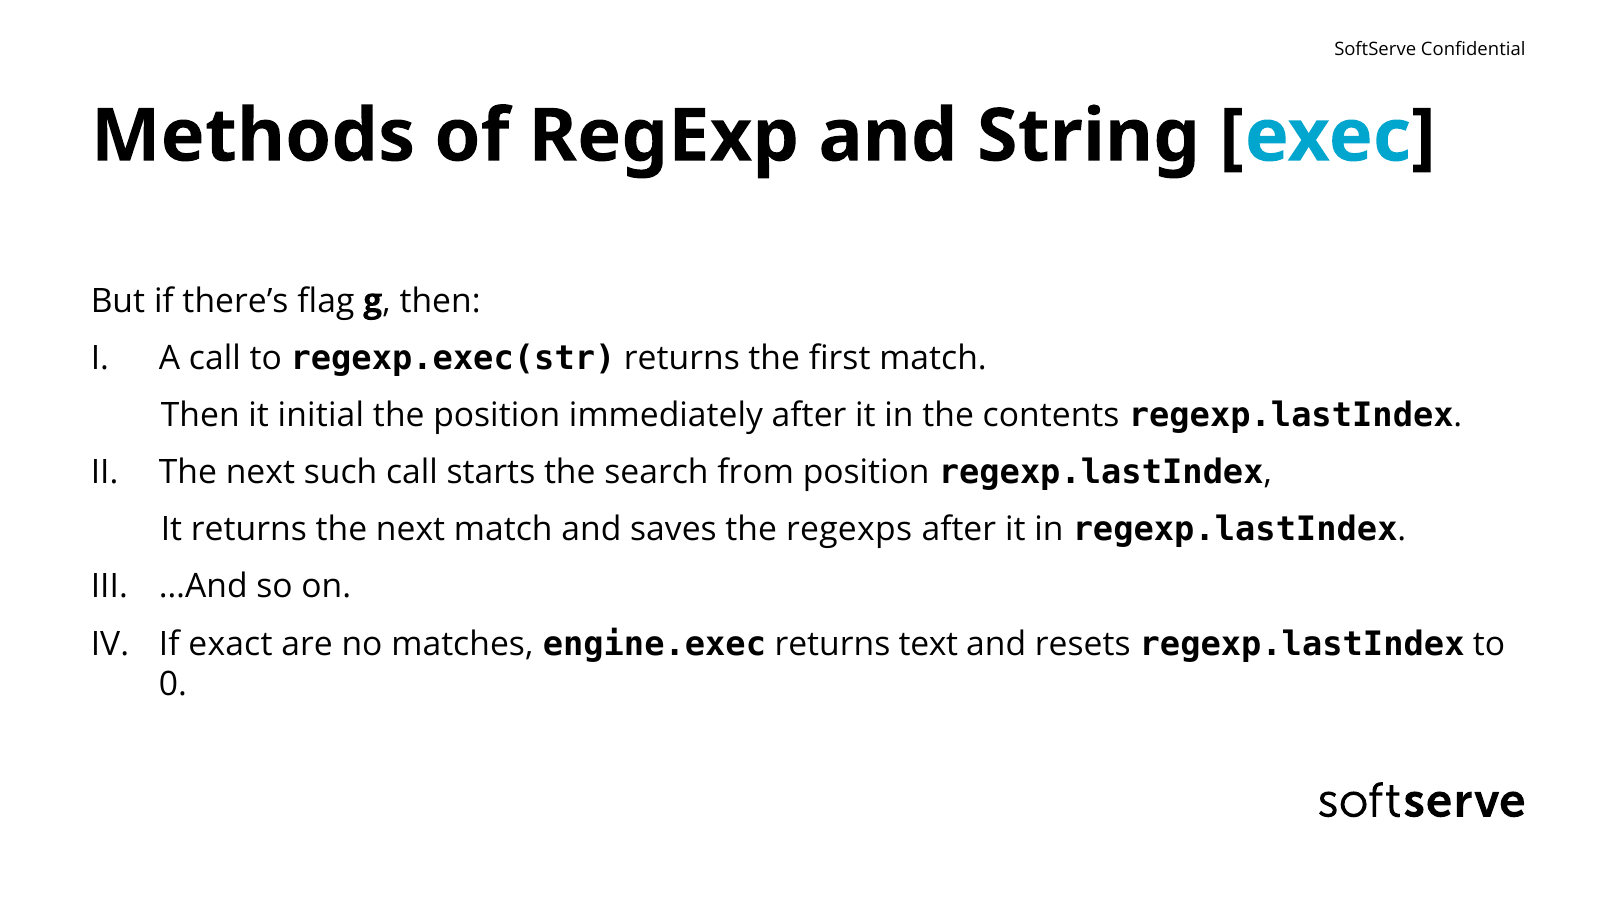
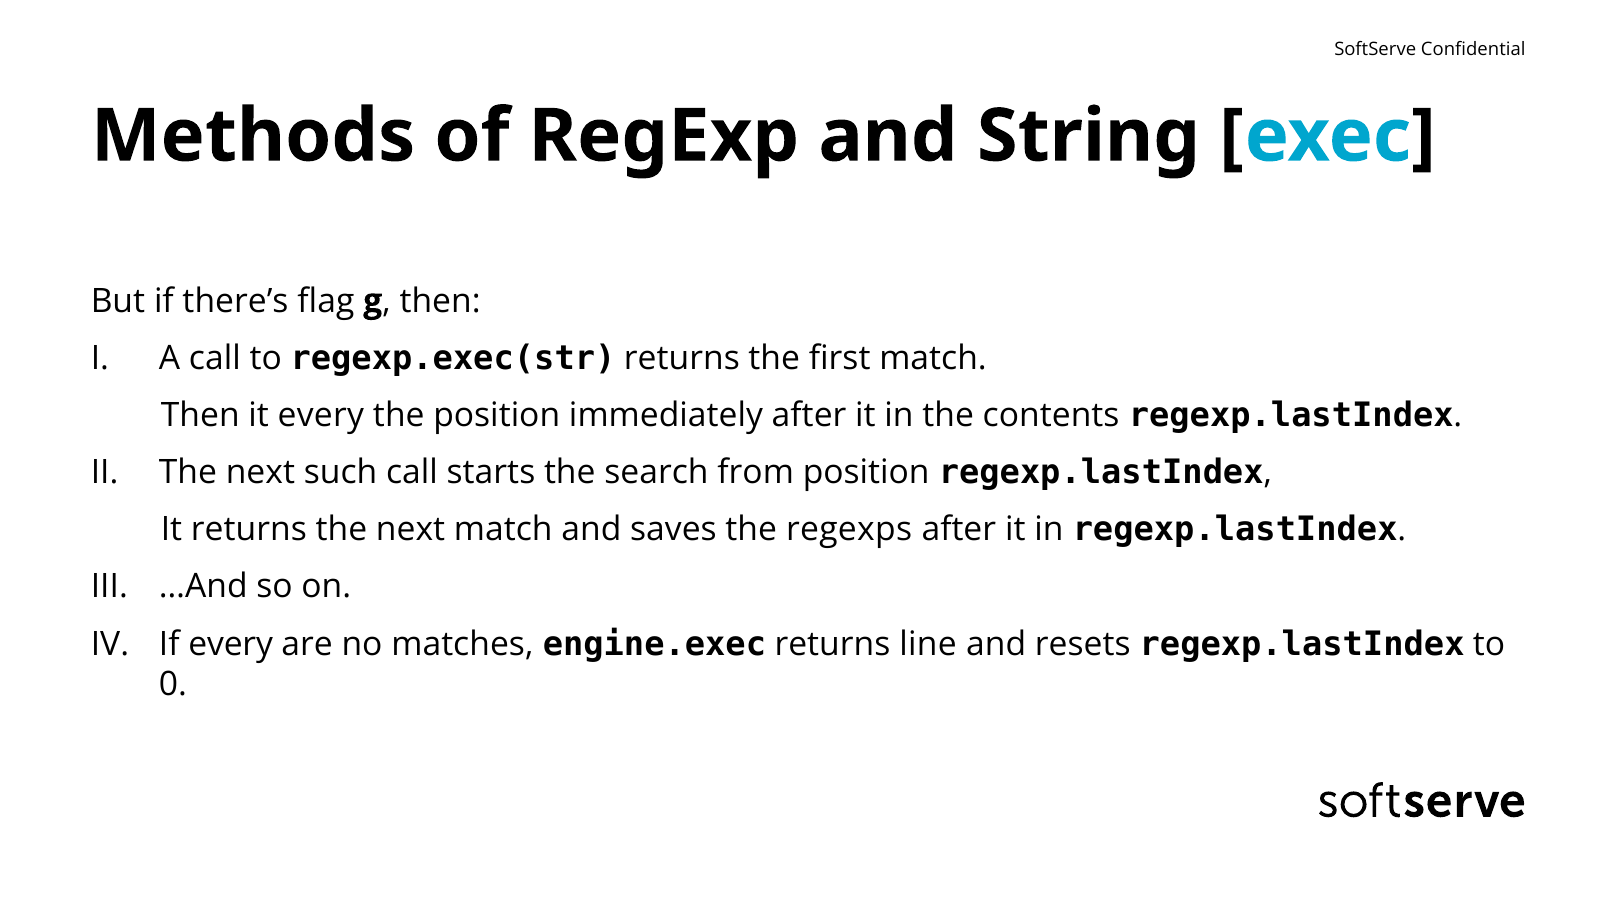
it initial: initial -> every (321, 415)
If exact: exact -> every (231, 644)
text: text -> line (928, 644)
